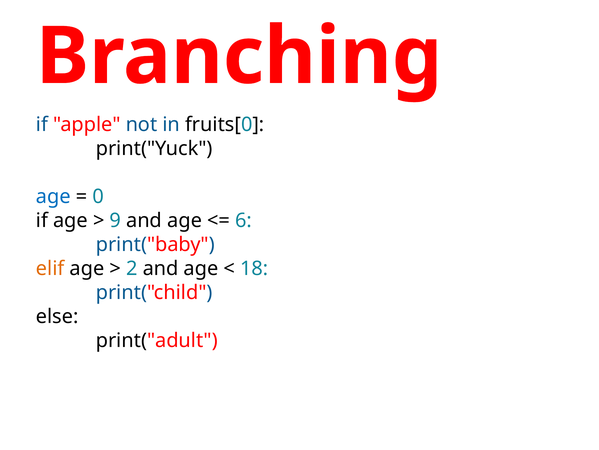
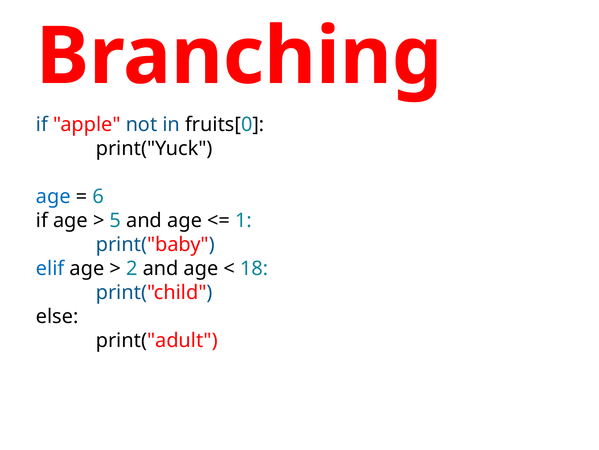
0: 0 -> 6 (98, 196)
9: 9 -> 5 (115, 220)
6: 6 -> 1 (243, 220)
elif colour: orange -> blue (50, 268)
